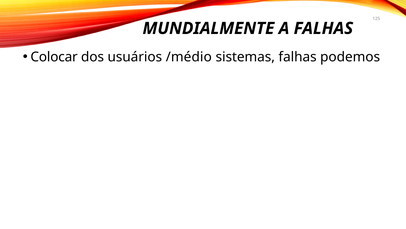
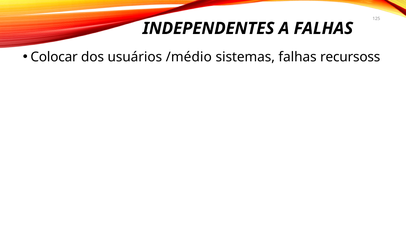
MUNDIALMENTE: MUNDIALMENTE -> INDEPENDENTES (208, 28)
podemos: podemos -> recursoss (350, 57)
